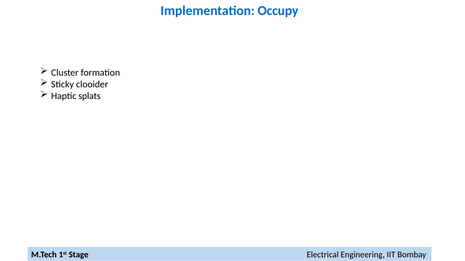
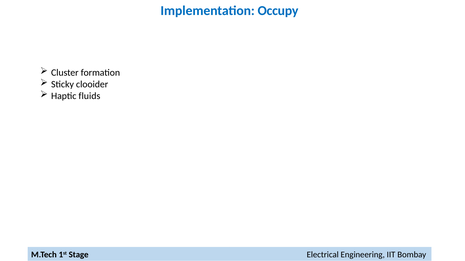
splats: splats -> fluids (89, 96)
